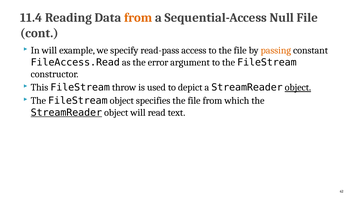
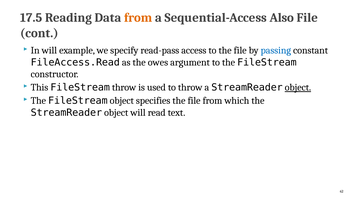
11.4: 11.4 -> 17.5 (31, 18)
Null: Null -> Also (282, 18)
passing colour: orange -> blue (276, 51)
error: error -> owes (158, 62)
to depict: depict -> throw (190, 88)
StreamReader underline: present -> none (66, 113)
